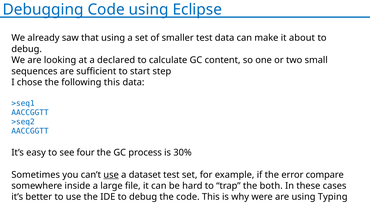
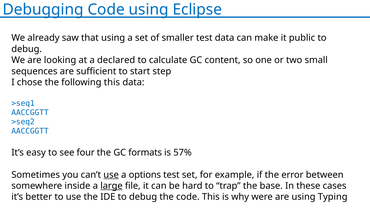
about: about -> public (302, 38)
process: process -> formats (145, 153)
30%: 30% -> 57% (183, 153)
dataset: dataset -> options (145, 175)
compare: compare -> between (325, 175)
large underline: none -> present (111, 186)
both: both -> base (271, 186)
